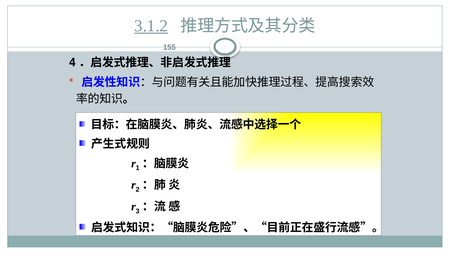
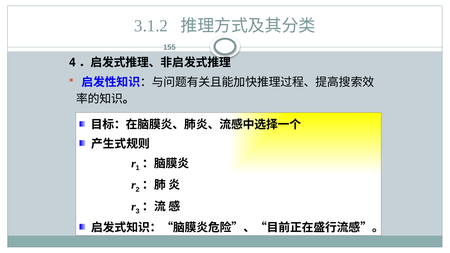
3.1.2 underline: present -> none (151, 26)
